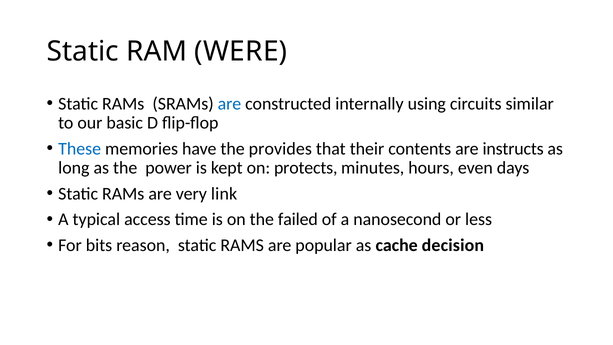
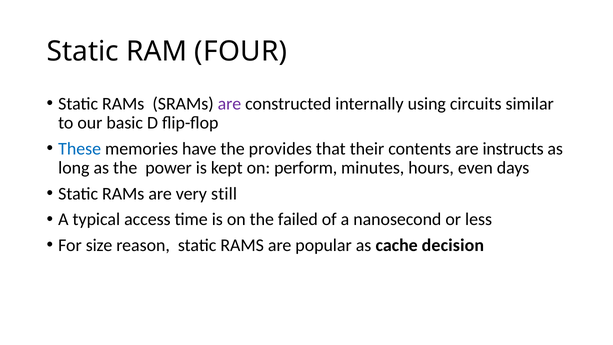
WERE: WERE -> FOUR (241, 51)
are colour: blue -> purple (229, 104)
protects: protects -> perform (306, 168)
link: link -> still (224, 194)
bits: bits -> size (99, 245)
